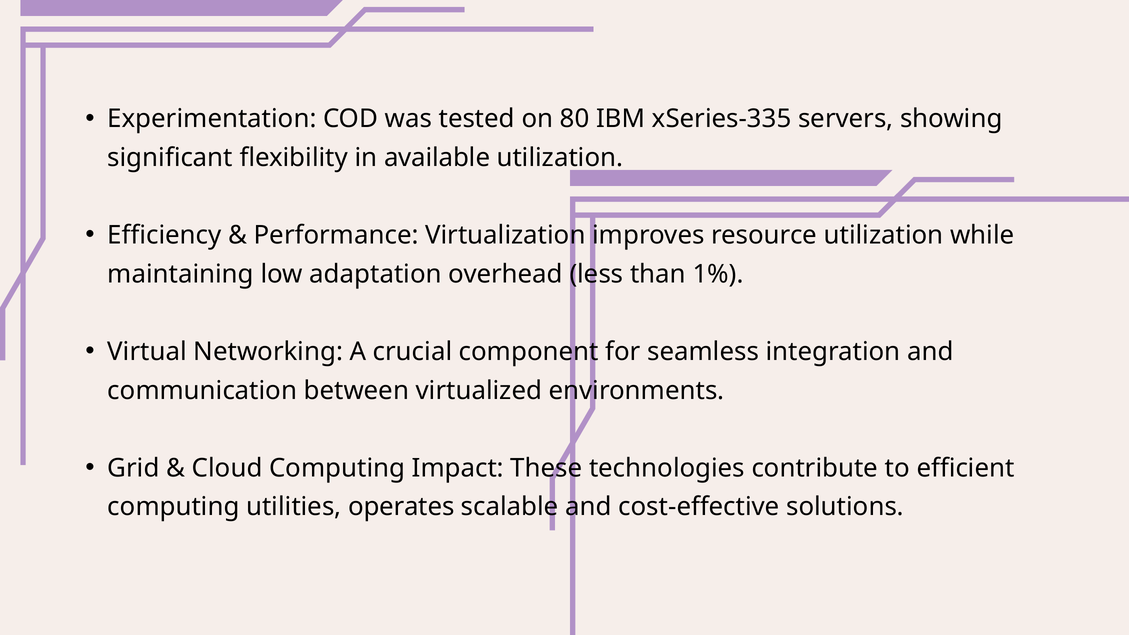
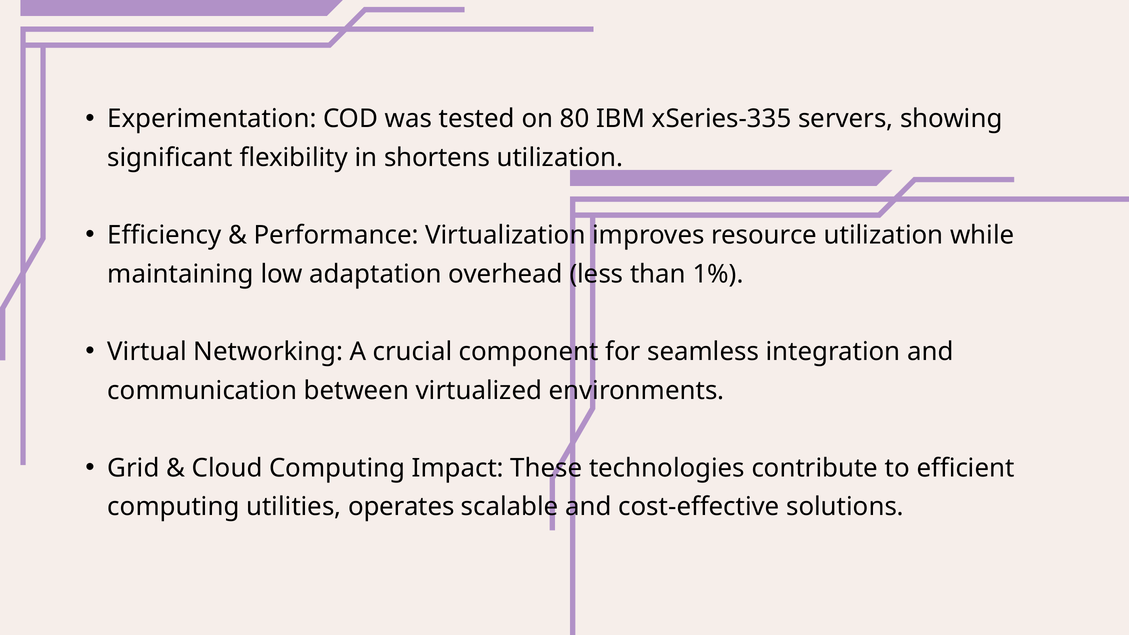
available: available -> shortens (437, 158)
